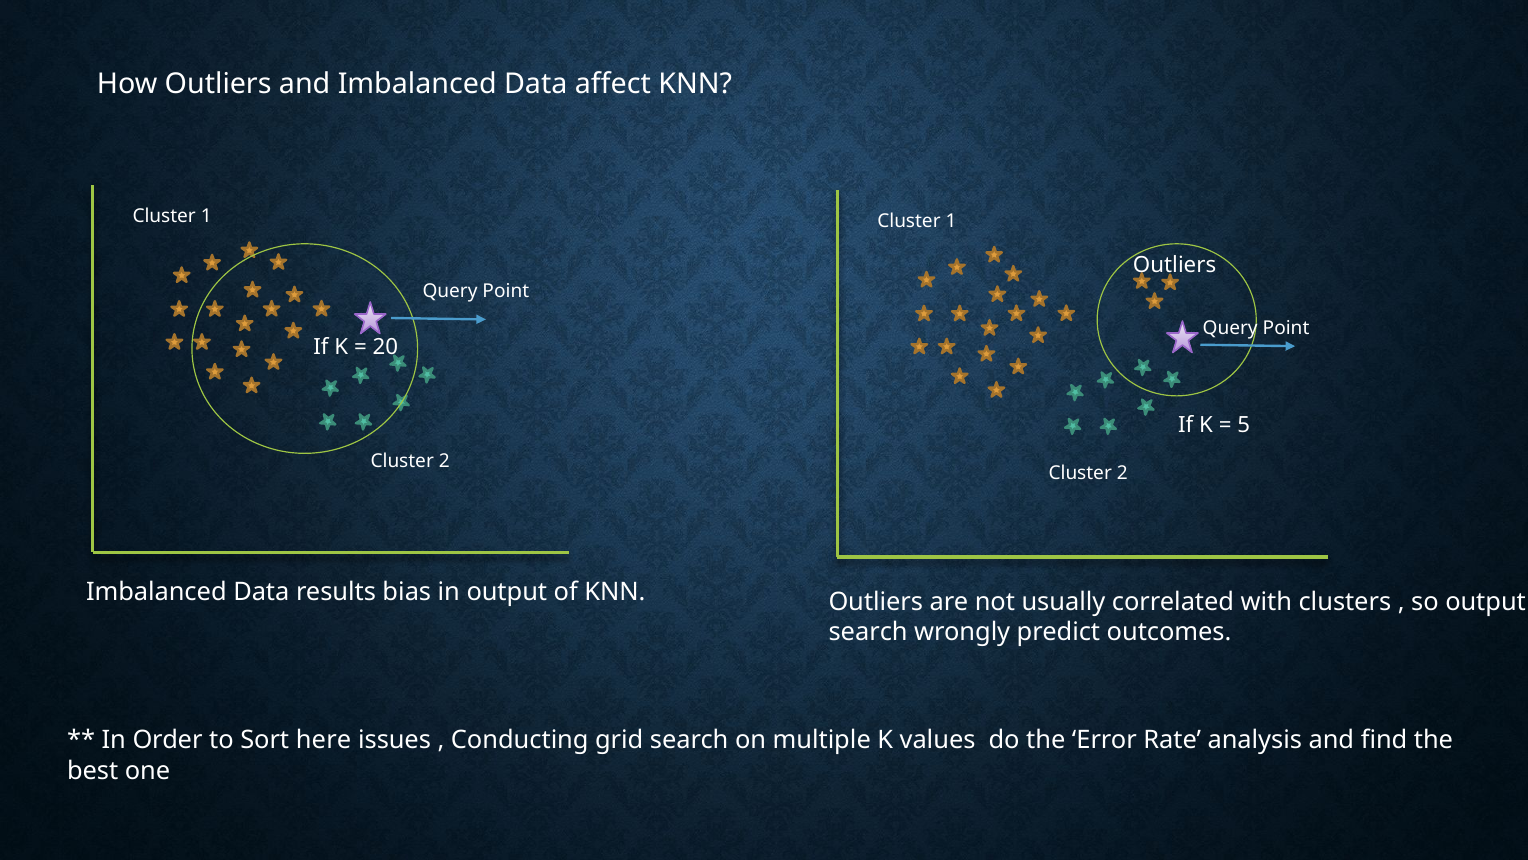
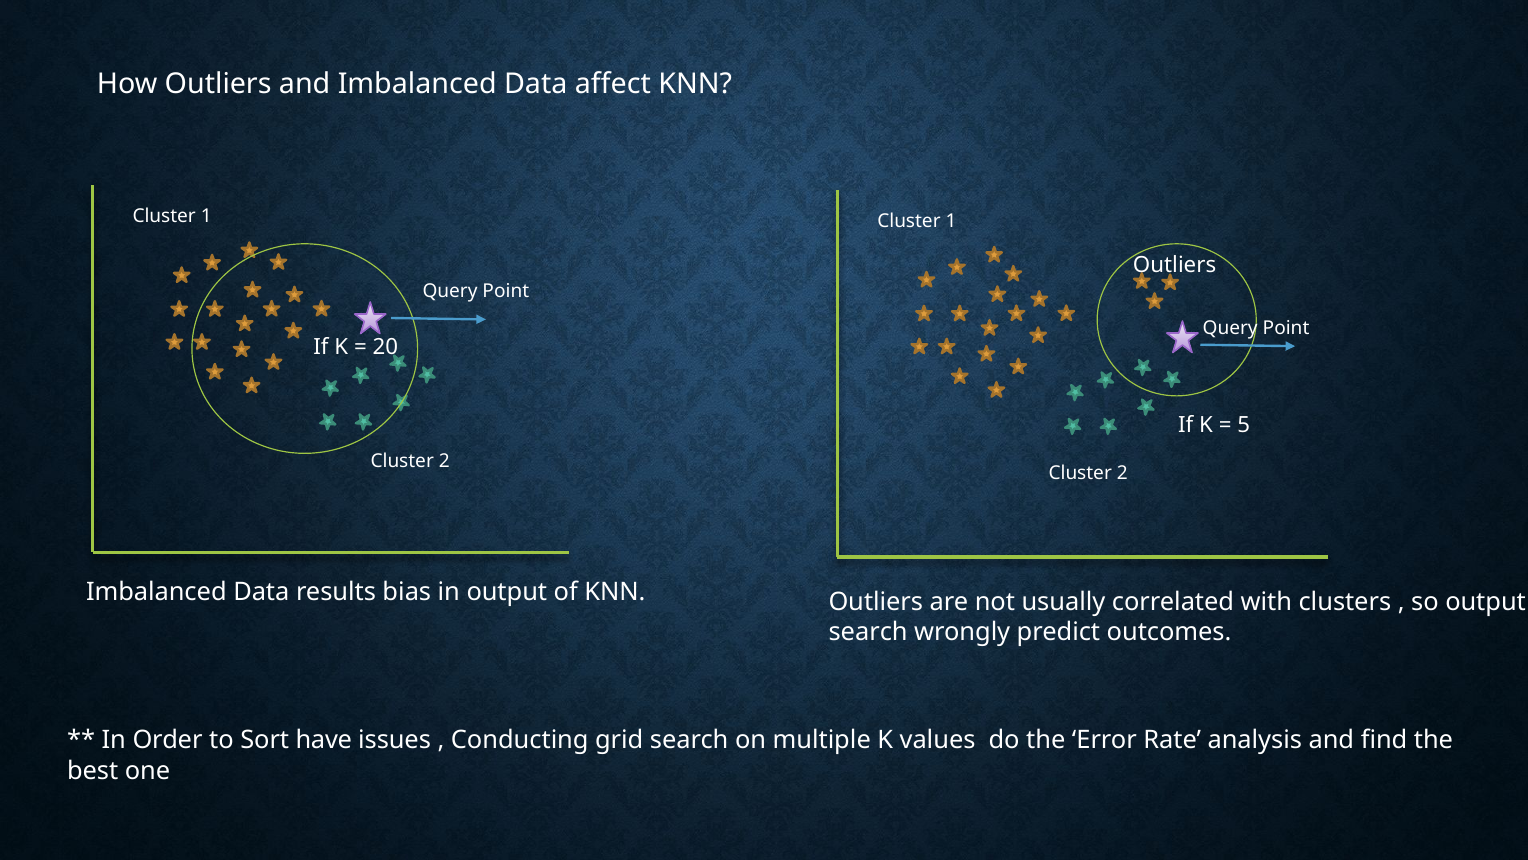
here: here -> have (324, 740)
